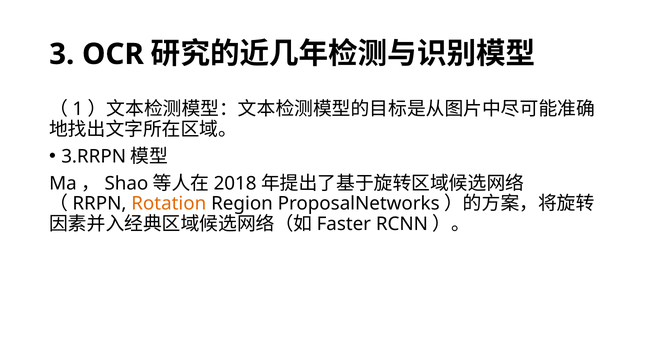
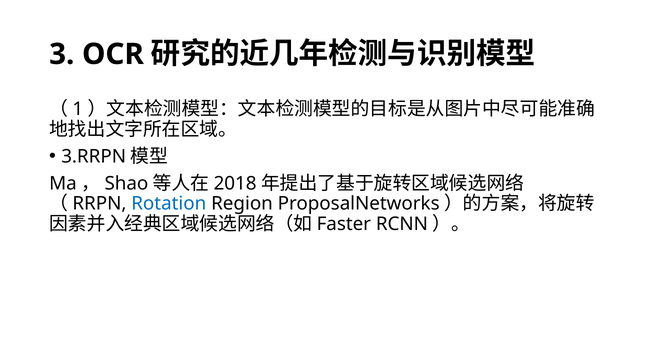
Rotation colour: orange -> blue (169, 204)
